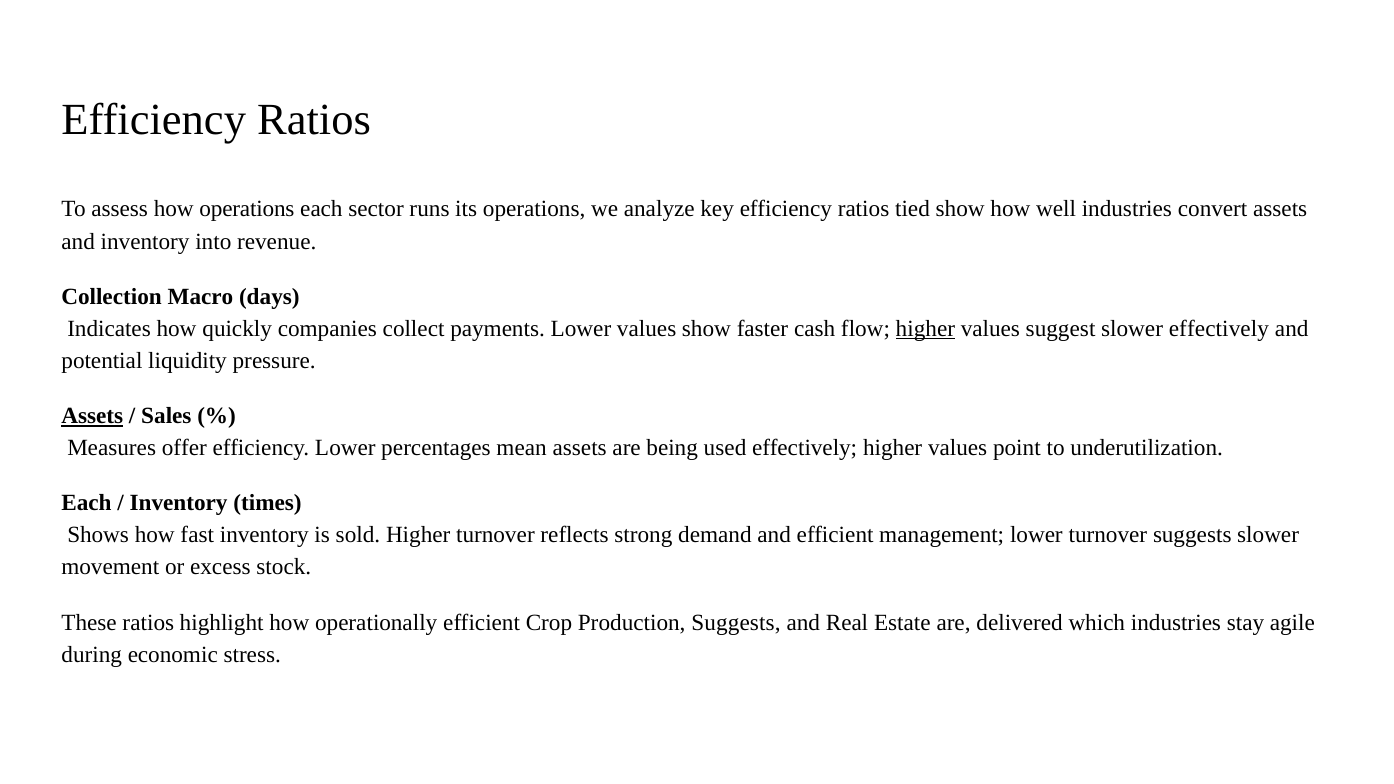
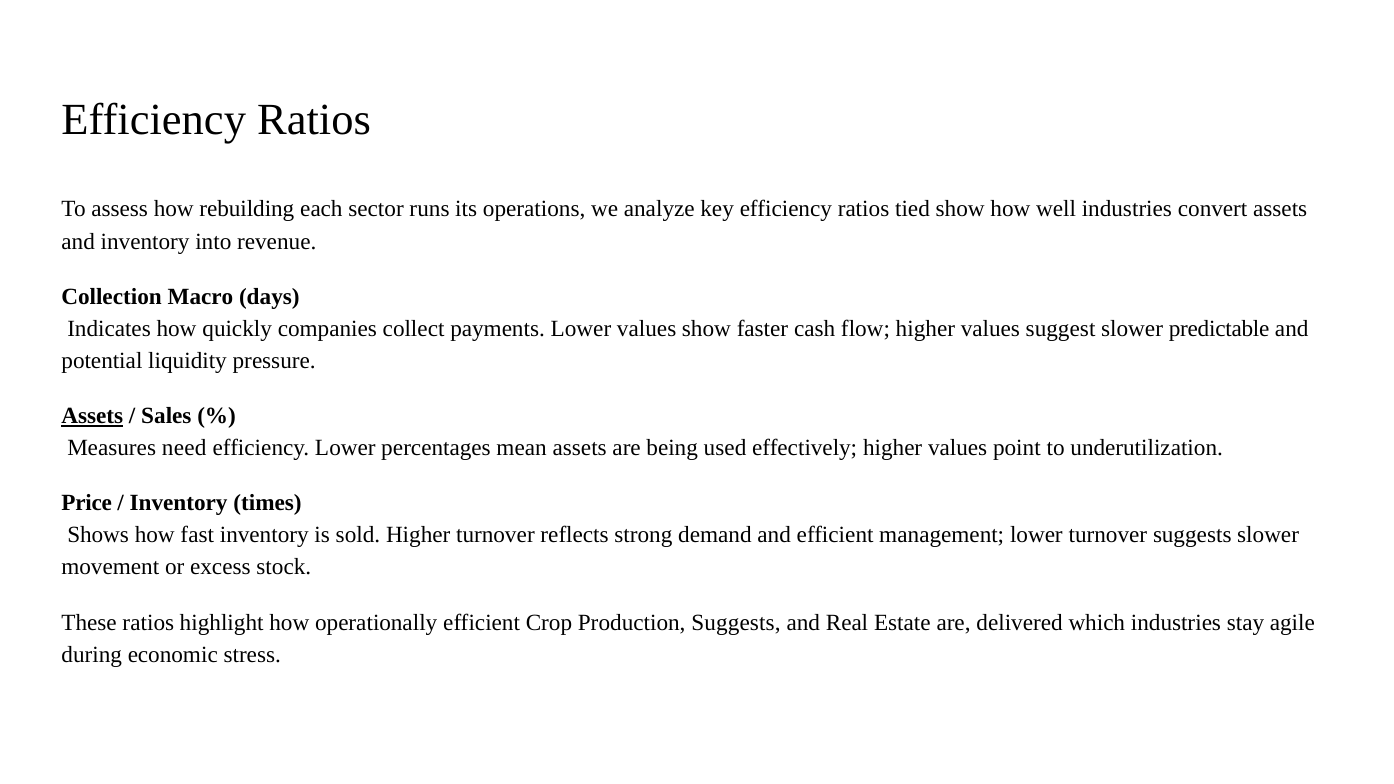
how operations: operations -> rebuilding (247, 209)
higher underline: present -> none (925, 329)
slower effectively: effectively -> predictable (1219, 329)
offer: offer -> need (184, 448)
Each: Each -> Price (87, 503)
